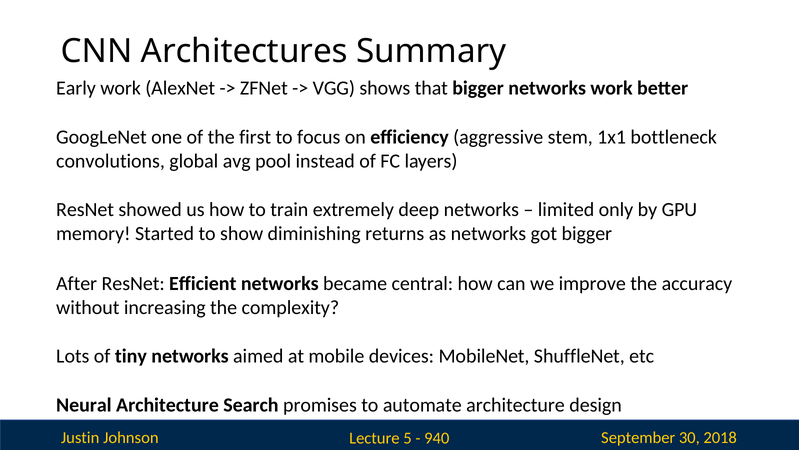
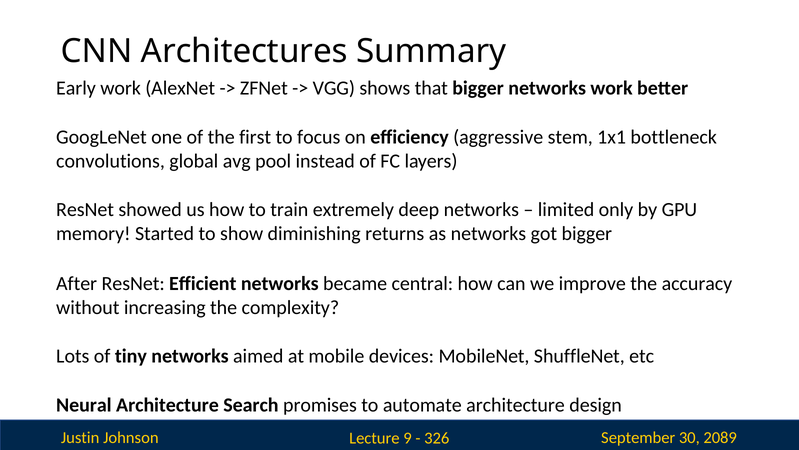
5: 5 -> 9 (408, 438)
940: 940 -> 326 (437, 438)
2018: 2018 -> 2089 (720, 437)
